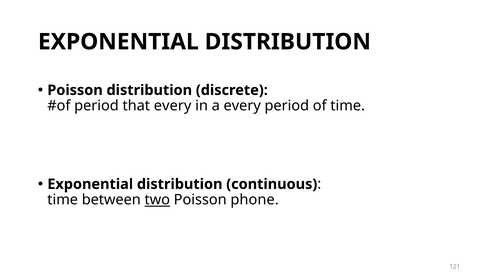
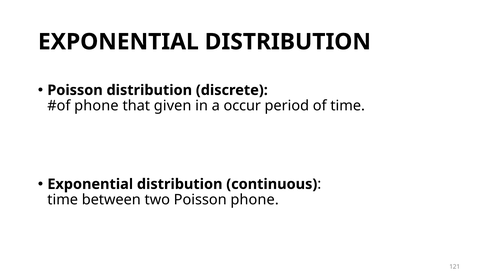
period: period -> phone (96, 106)
that every: every -> given (173, 106)
a every: every -> occur (242, 106)
two underline: present -> none (157, 200)
